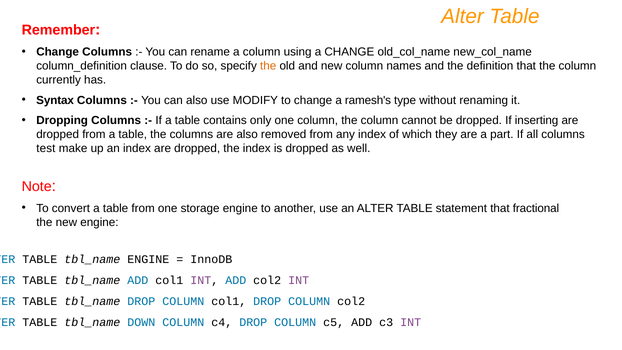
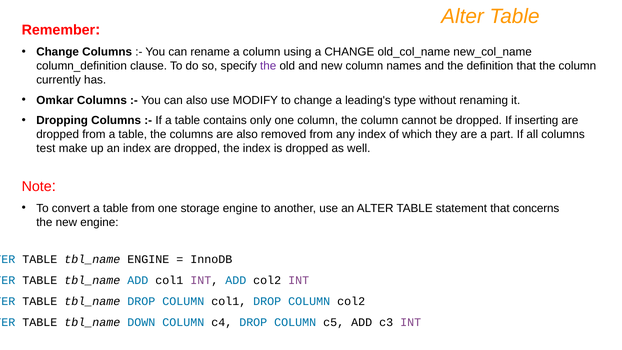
the colour: orange -> purple (268, 66)
Syntax: Syntax -> Omkar (55, 100)
ramesh's: ramesh's -> leading's (368, 100)
fractional: fractional -> concerns (536, 208)
